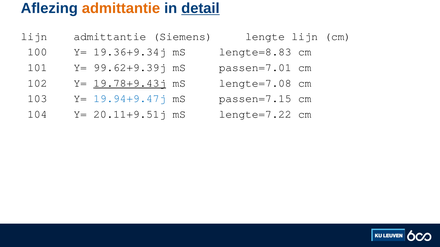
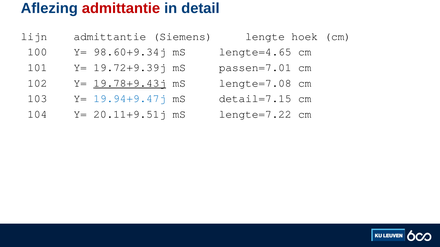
admittantie colour: orange -> red (121, 8)
detail underline: present -> none (200, 8)
lengte lijn: lijn -> hoek (305, 37)
19.36+9.34j: 19.36+9.34j -> 98.60+9.34j (130, 52)
lengte=8.83: lengte=8.83 -> lengte=4.65 (255, 52)
99.62+9.39j: 99.62+9.39j -> 19.72+9.39j (130, 68)
passen=7.15: passen=7.15 -> detail=7.15 (255, 99)
